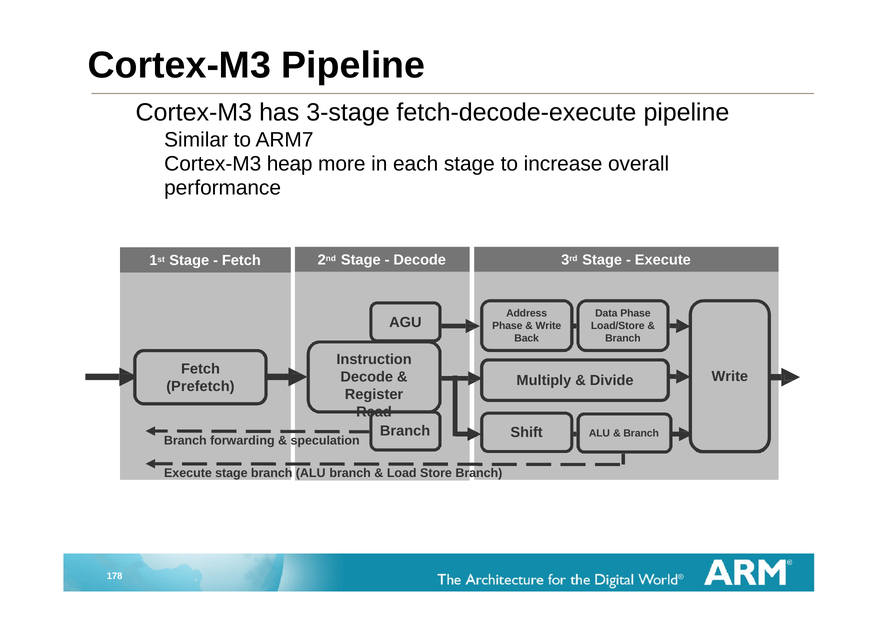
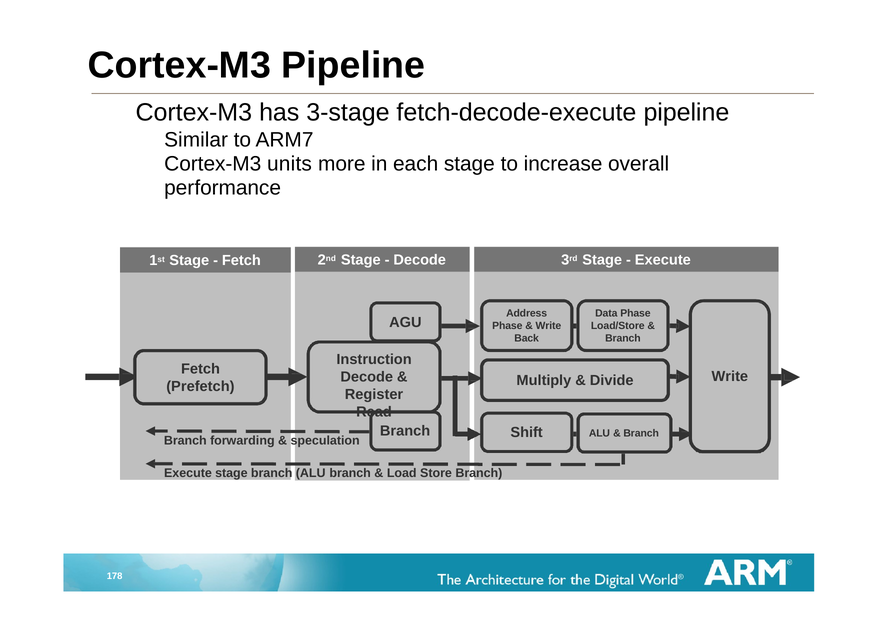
heap: heap -> units (289, 164)
